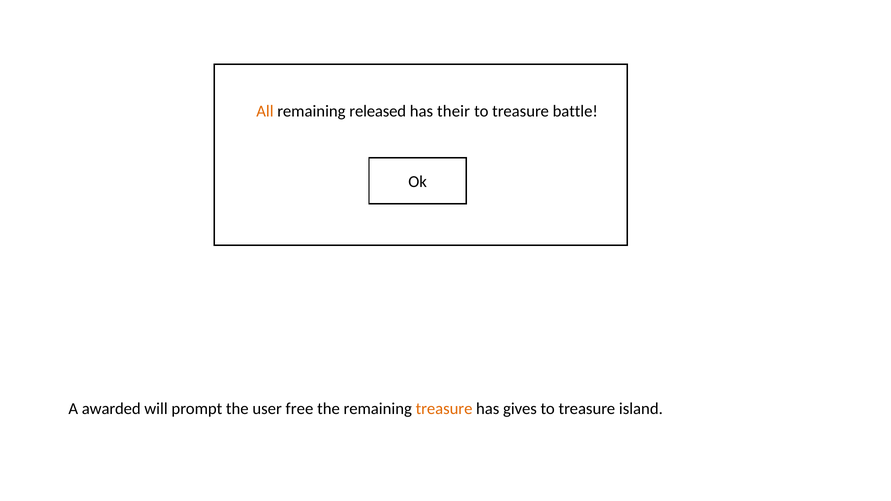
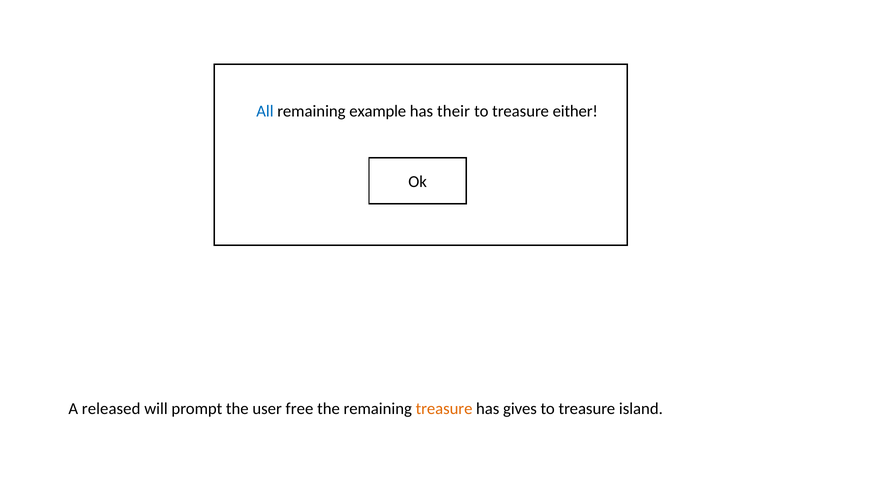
All colour: orange -> blue (265, 111)
released: released -> example (378, 111)
battle: battle -> either (575, 111)
awarded: awarded -> released (111, 409)
